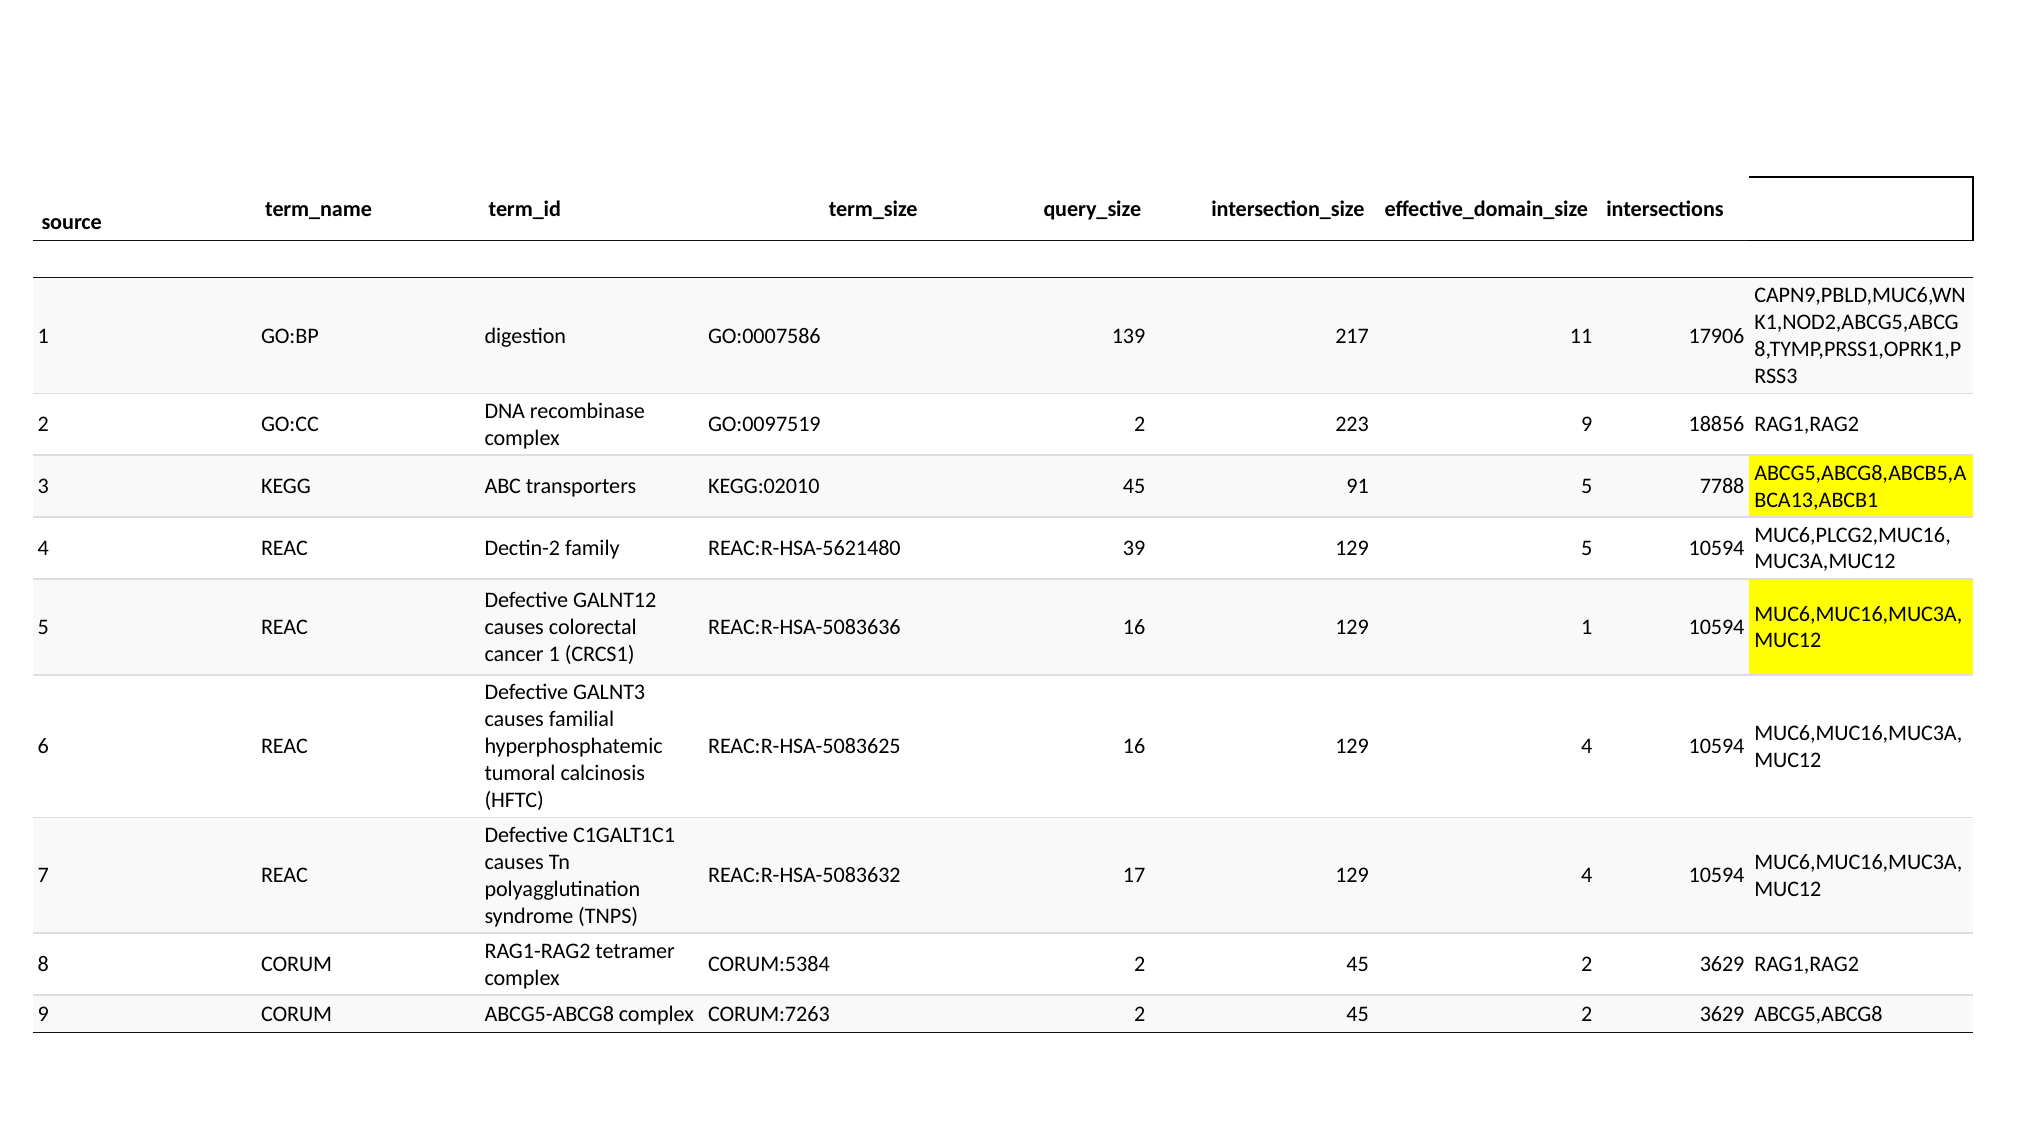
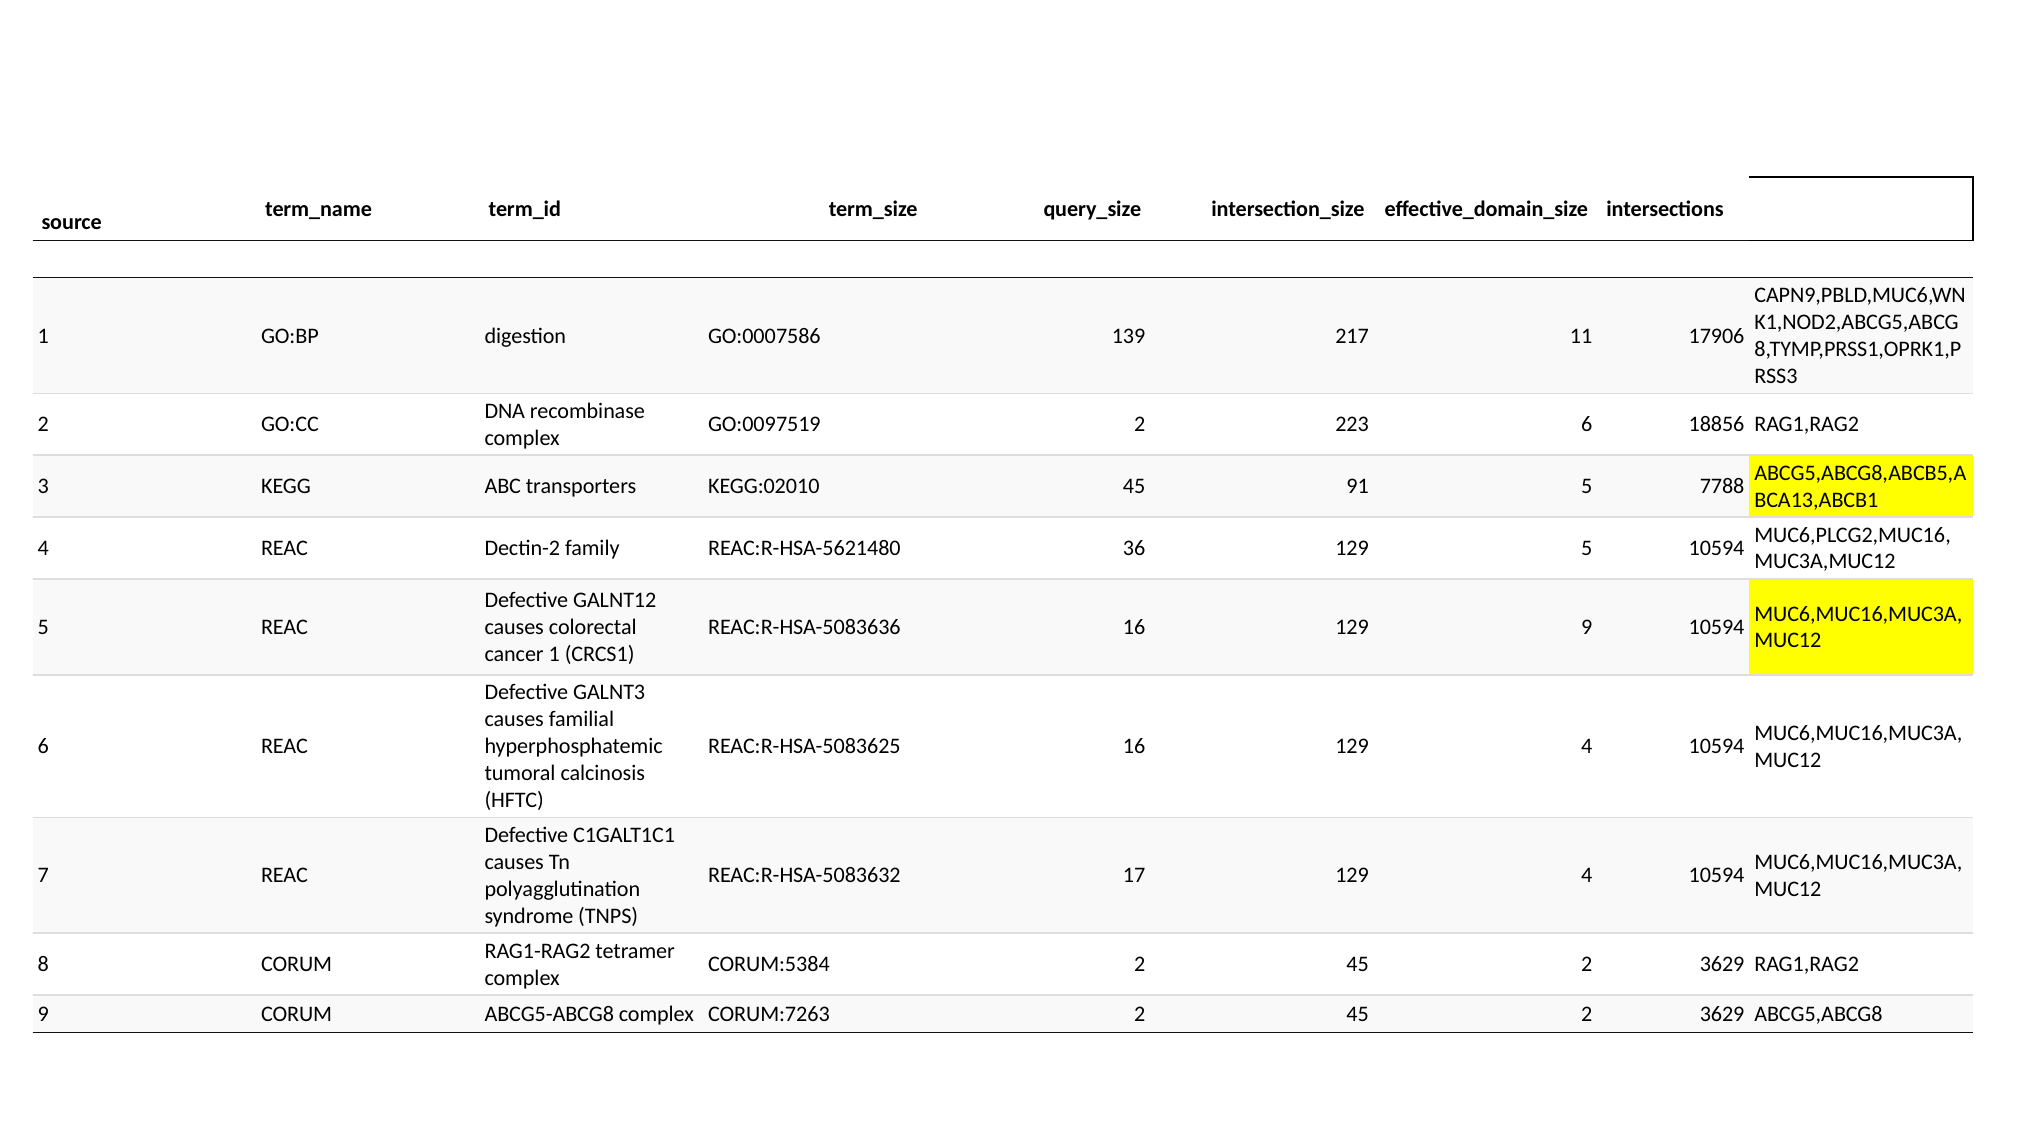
223 9: 9 -> 6 (1587, 424)
39: 39 -> 36 (1134, 548)
129 1: 1 -> 9 (1587, 627)
